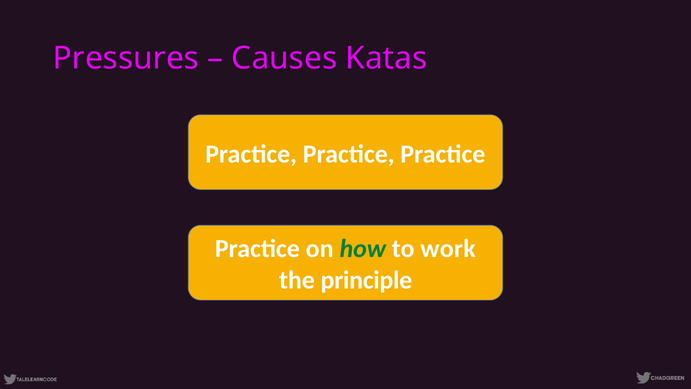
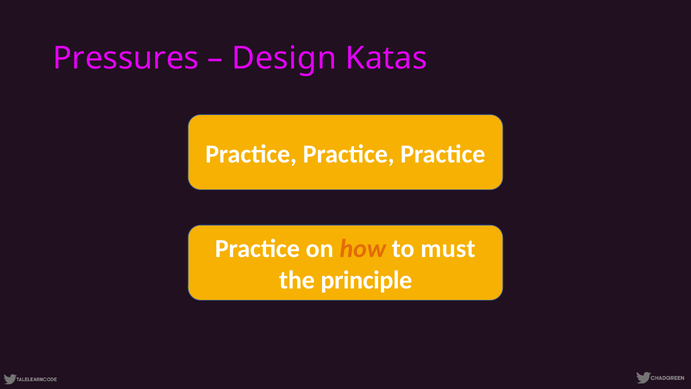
Causes: Causes -> Design (284, 58)
how colour: green -> orange (363, 249)
work: work -> must (448, 249)
